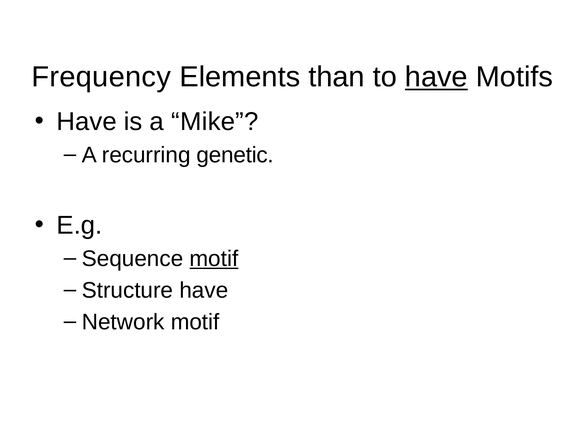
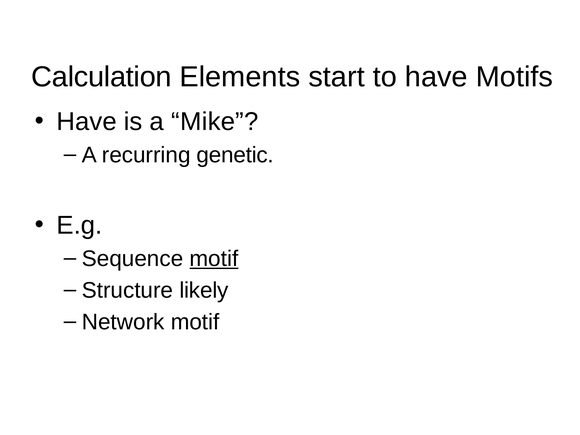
Frequency: Frequency -> Calculation (102, 77)
than: than -> start (337, 77)
have underline: present -> none (436, 77)
Structure have: have -> likely (204, 290)
